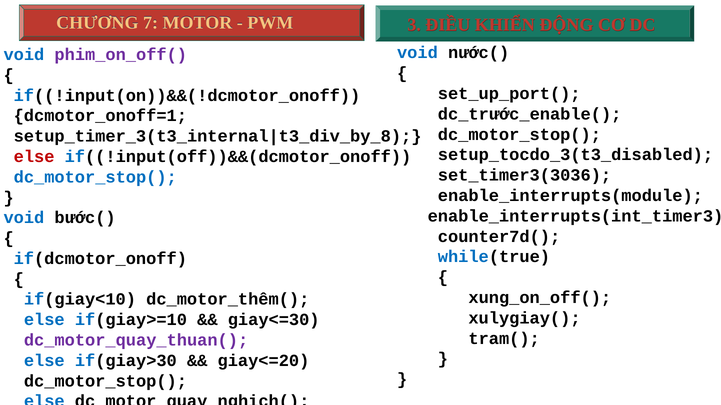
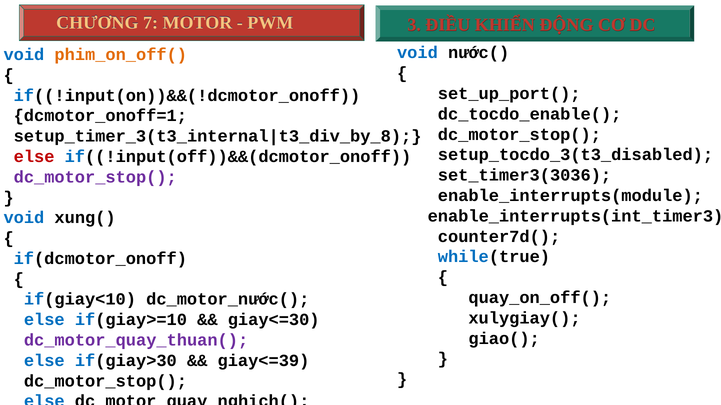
phim_on_off( colour: purple -> orange (121, 55)
dc_trước_enable(: dc_trước_enable( -> dc_tocdo_enable( (530, 114)
dc_motor_stop( colour: blue -> purple (95, 177)
bước(: bước( -> xung( (85, 218)
xung_on_off(: xung_on_off( -> quay_on_off( (540, 298)
dc_motor_thêm(: dc_motor_thêm( -> dc_motor_nước( (228, 300)
tram(: tram( -> giao( (504, 339)
giay<=20: giay<=20 -> giay<=39 (263, 361)
